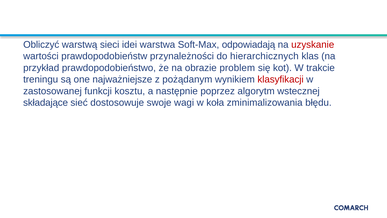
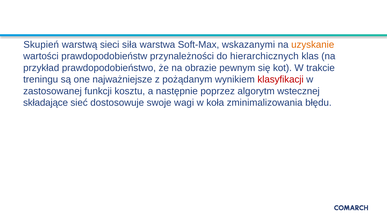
Obliczyć: Obliczyć -> Skupień (41, 45)
idei: idei -> siła (129, 45)
odpowiadają: odpowiadają -> wskazanymi (248, 45)
uzyskanie colour: red -> orange (313, 45)
problem: problem -> pewnym (237, 68)
